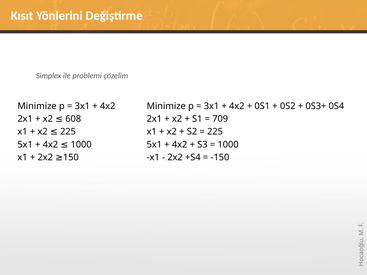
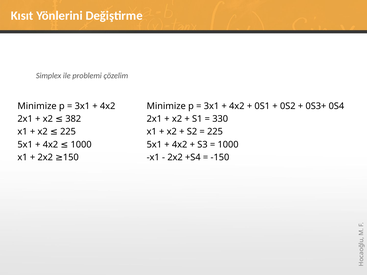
608: 608 -> 382 (73, 119)
709: 709 -> 330 (220, 119)
